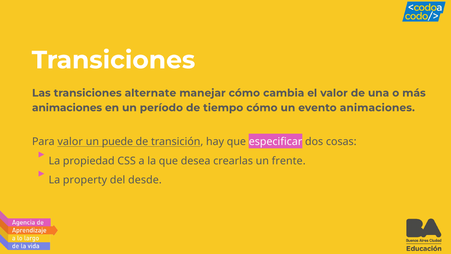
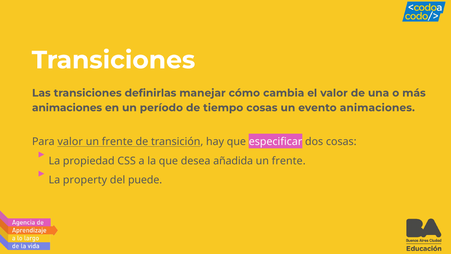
alternate: alternate -> definirlas (150, 93)
tiempo cómo: cómo -> cosas (262, 108)
puede: puede -> frente (117, 142)
crearlas: crearlas -> añadida (233, 161)
desde: desde -> puede (145, 180)
